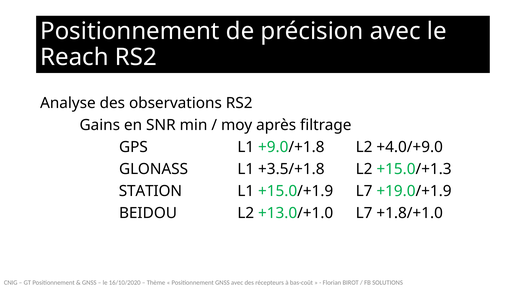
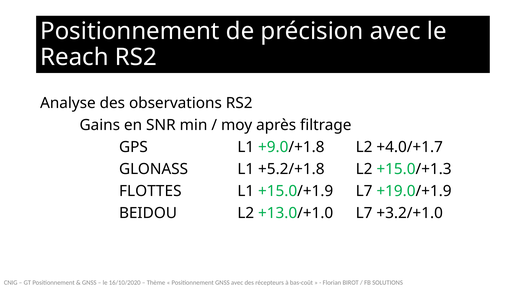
+4.0/+9.0: +4.0/+9.0 -> +4.0/+1.7 (410, 147)
+3.5/+1.8: +3.5/+1.8 -> +5.2/+1.8 (291, 169)
STATION: STATION -> FLOTTES (150, 191)
+1.8/+1.0: +1.8/+1.0 -> +3.2/+1.0 (410, 213)
